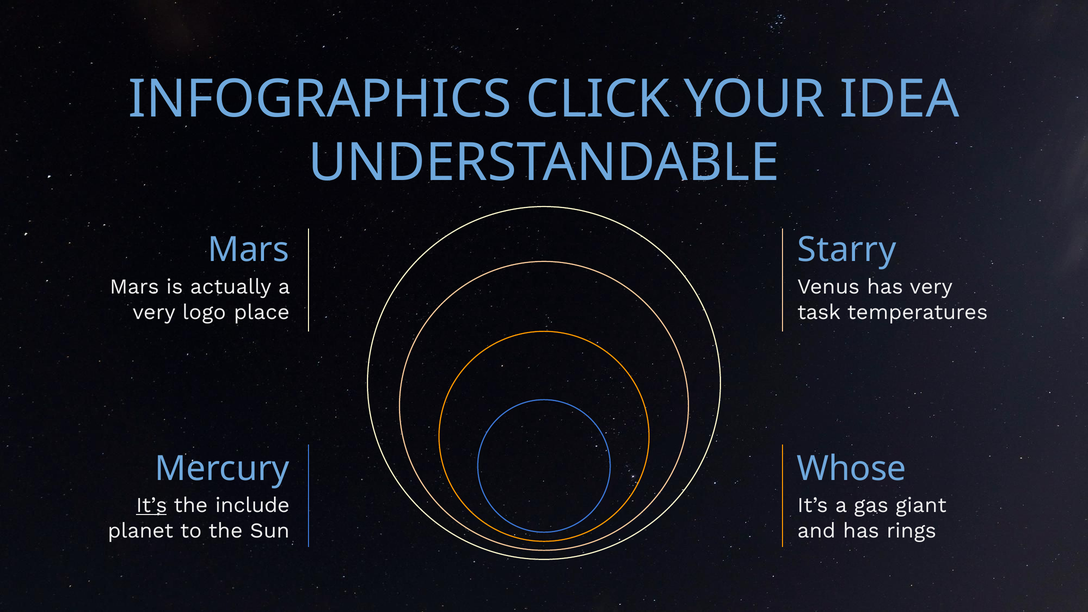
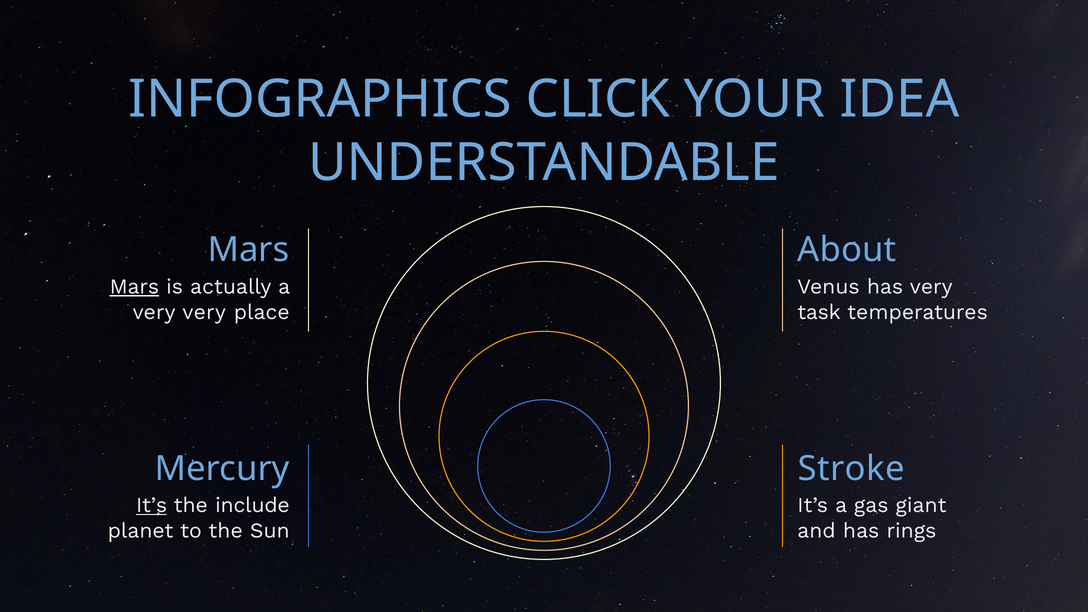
Starry: Starry -> About (847, 250)
Mars underline: none -> present (134, 287)
very logo: logo -> very (204, 312)
Whose: Whose -> Stroke (851, 469)
